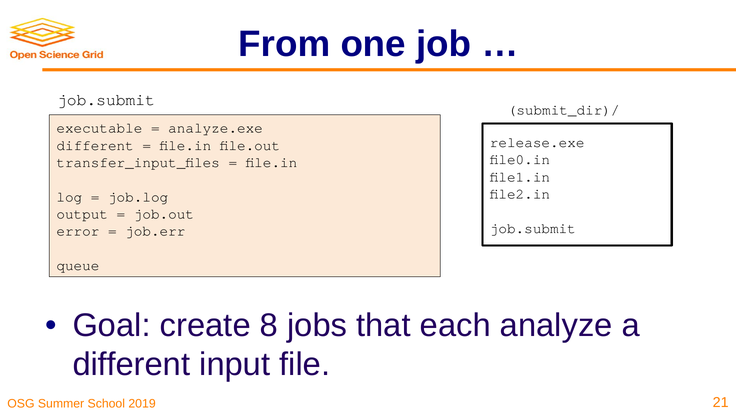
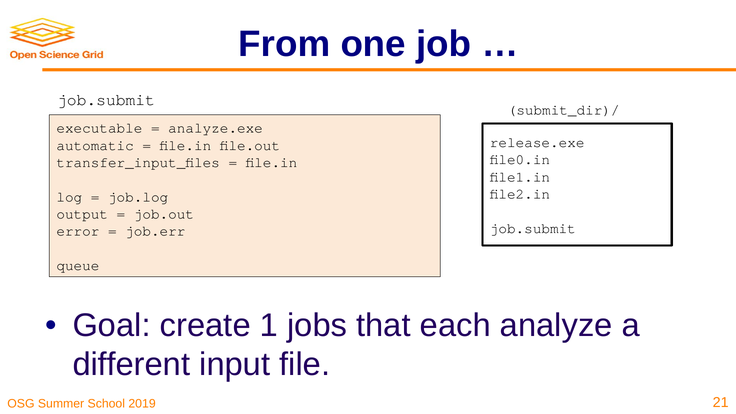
different: different -> automatic (95, 145)
8: 8 -> 1 (269, 325)
